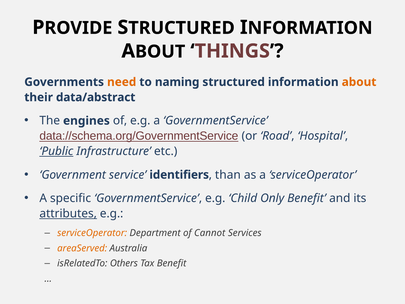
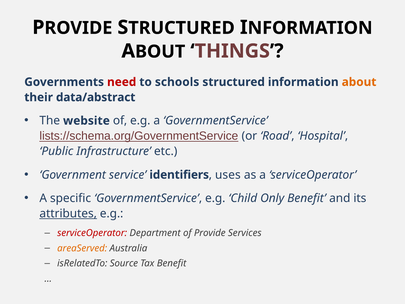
need colour: orange -> red (122, 82)
naming: naming -> schools (177, 82)
engines: engines -> website (86, 121)
data://schema.org/GovernmentService: data://schema.org/GovernmentService -> lists://schema.org/GovernmentService (139, 136)
Public underline: present -> none (56, 151)
than: than -> uses (228, 175)
serviceOperator colour: orange -> red (92, 233)
of Cannot: Cannot -> Provide (210, 233)
Others: Others -> Source (124, 263)
